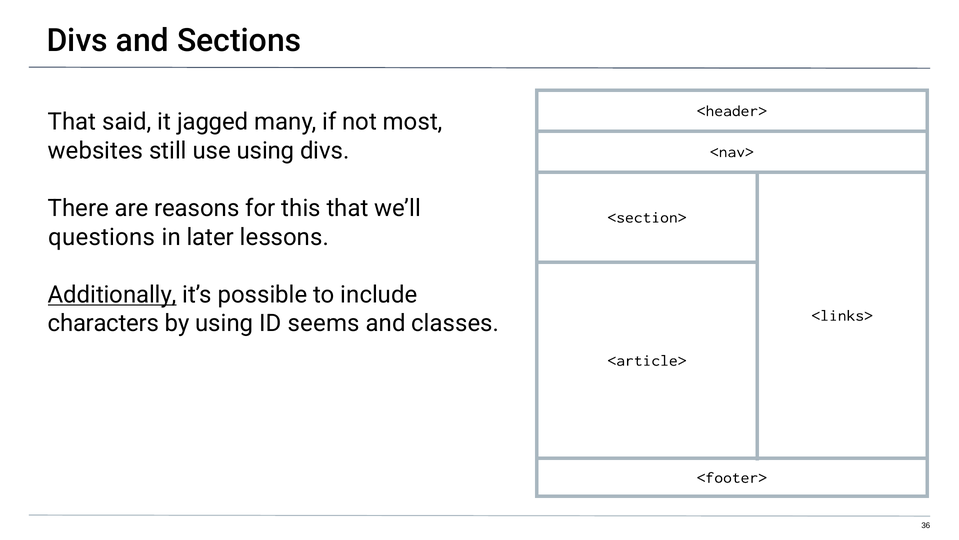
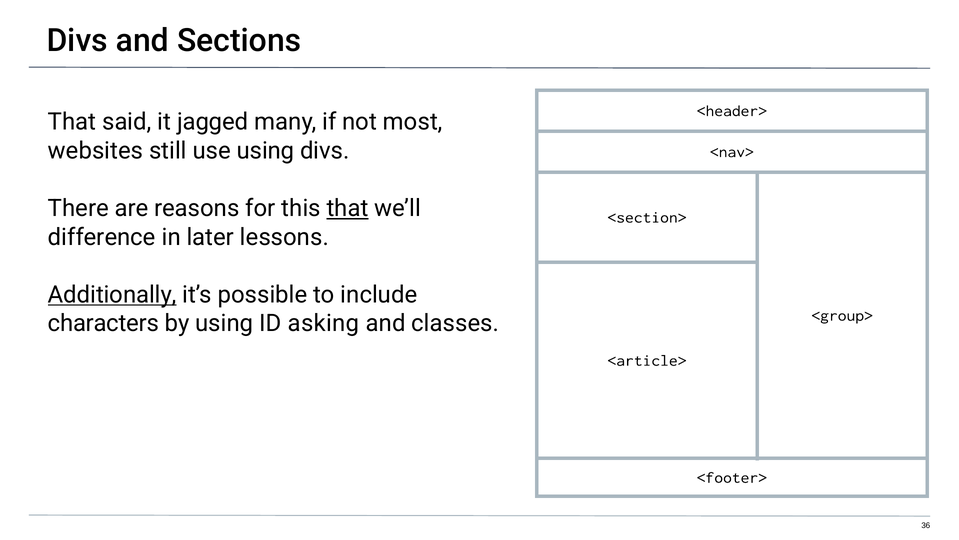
that underline: none -> present (348, 208)
questions: questions -> difference (102, 237)
<links>: <links> -> <group> (842, 315)
seems: seems -> asking (324, 323)
